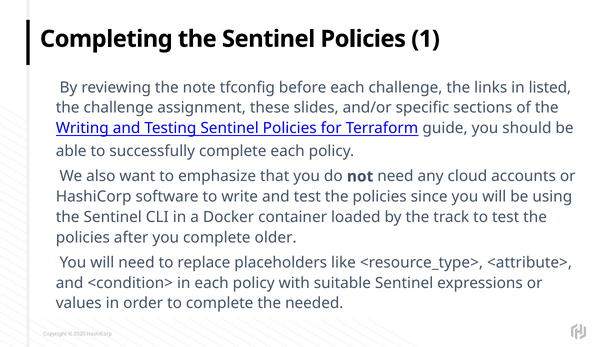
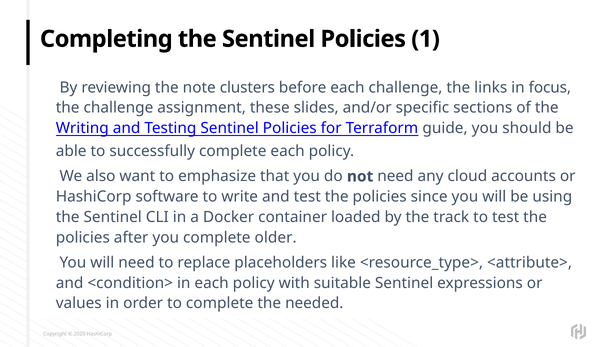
tfconfig: tfconfig -> clusters (247, 87)
listed: listed -> focus (550, 87)
